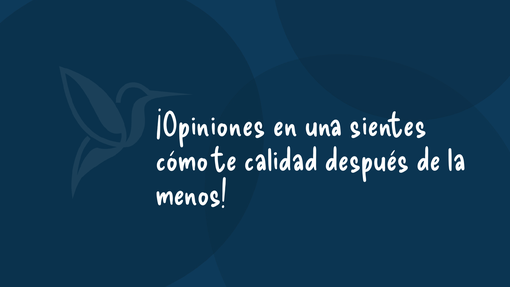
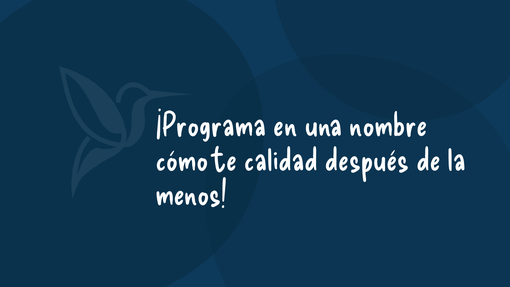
¡Opiniones: ¡Opiniones -> ¡Programa (211, 126)
sientes: sientes -> nombre (388, 126)
